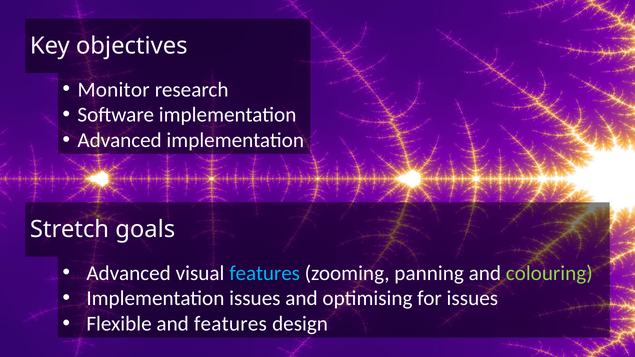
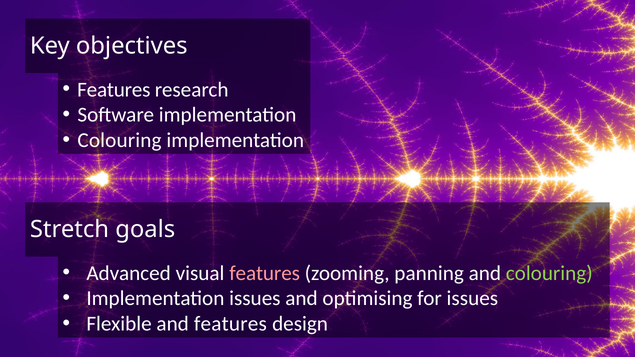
Monitor: Monitor -> Features (114, 90)
Advanced: Advanced -> Colouring (119, 140)
features colour: light blue -> pink (265, 273)
